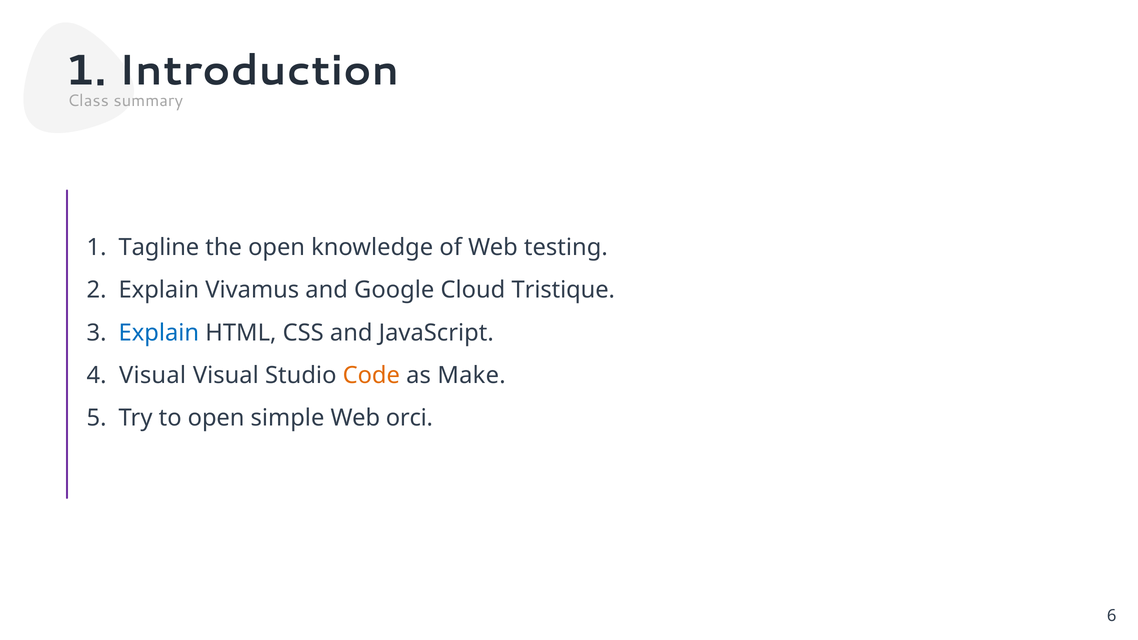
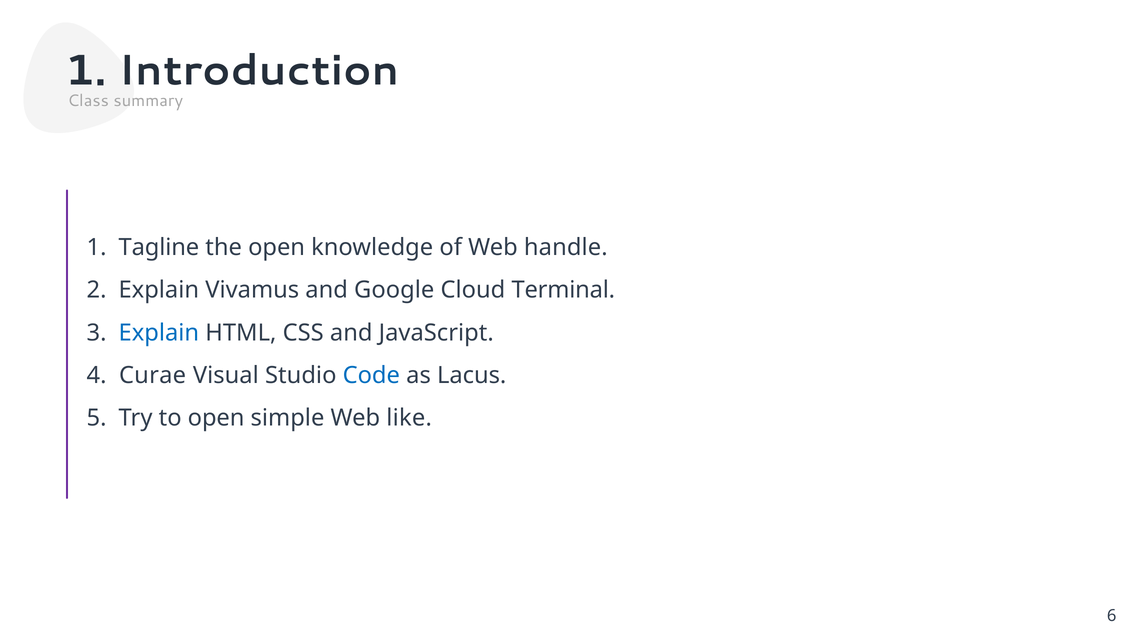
testing: testing -> handle (566, 247)
Tristique: Tristique -> Terminal (563, 290)
Visual: Visual -> Curae (153, 376)
Code colour: orange -> blue (371, 376)
Make: Make -> Lacus (472, 376)
orci: orci -> like (409, 418)
